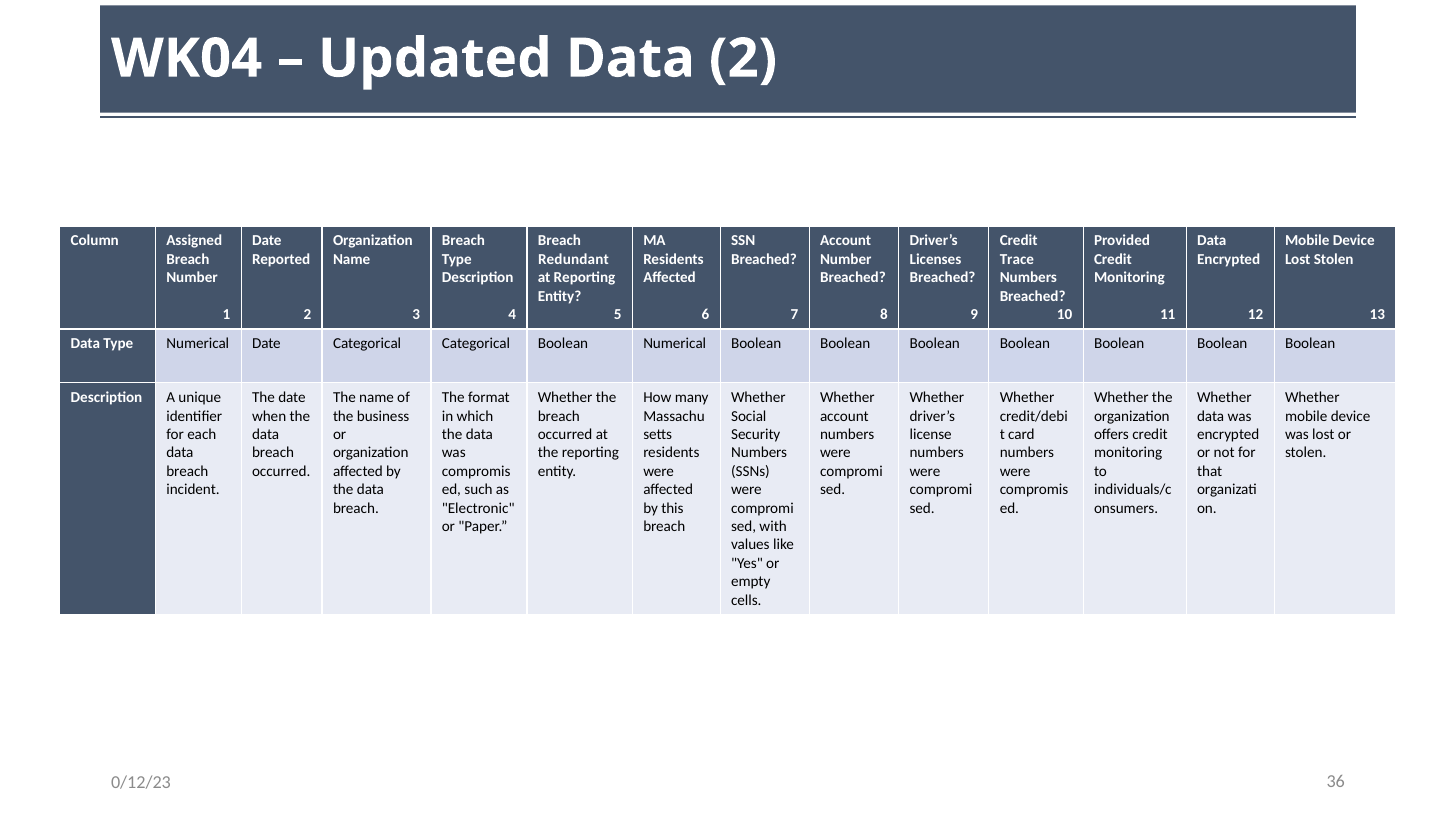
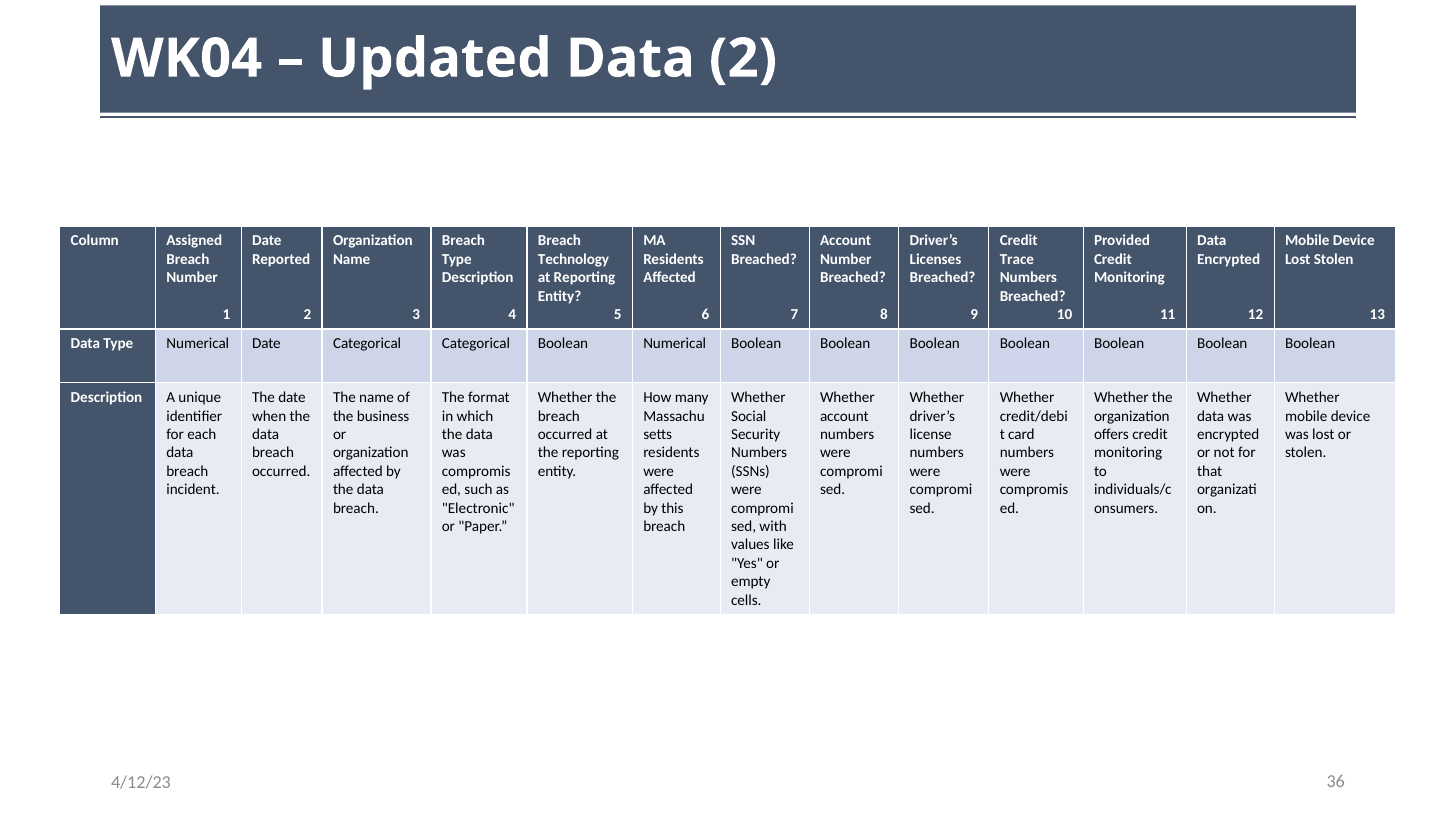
Redundant: Redundant -> Technology (574, 259)
0/12/23: 0/12/23 -> 4/12/23 (141, 782)
